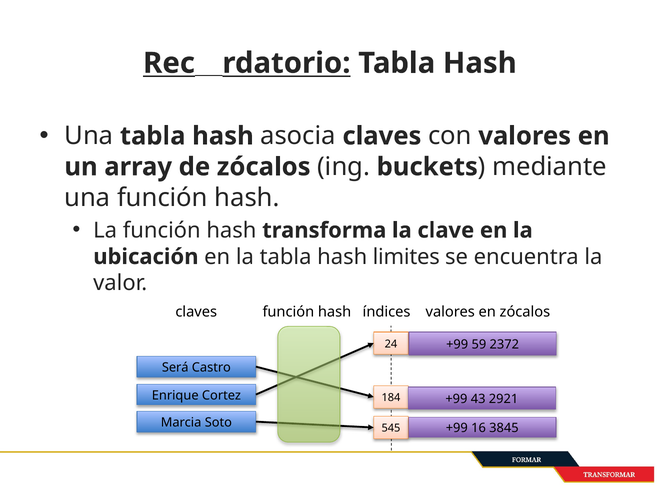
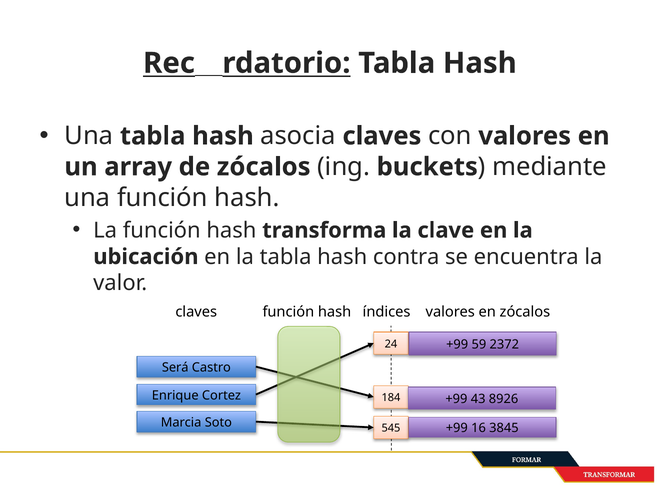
limites: limites -> contra (406, 257)
2921: 2921 -> 8926 (504, 399)
